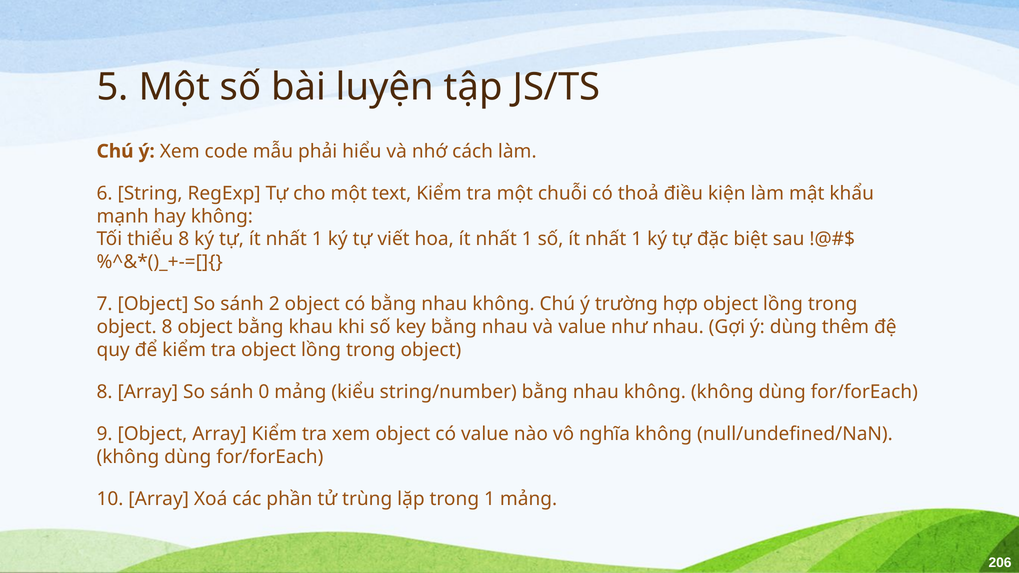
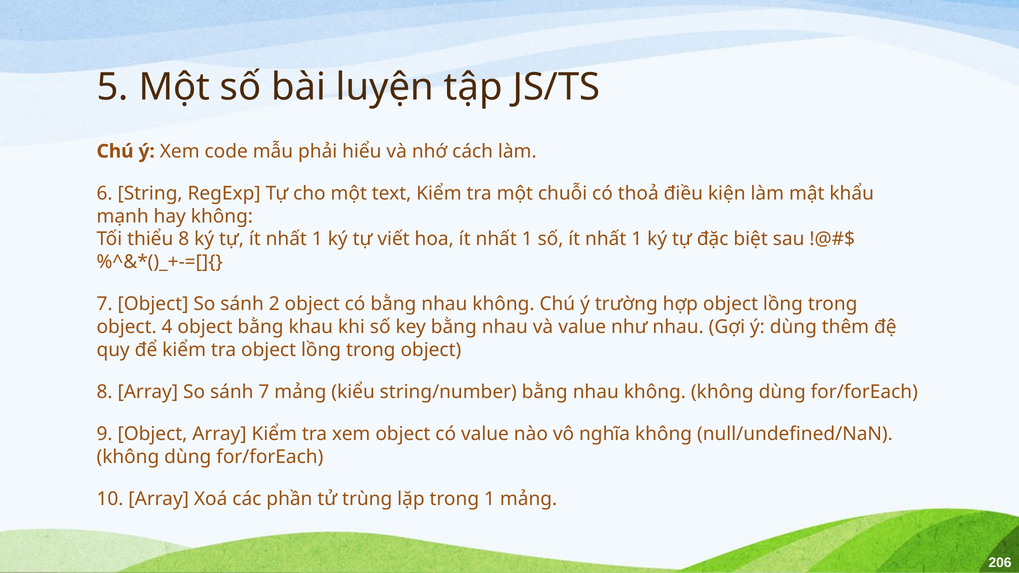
8: 8 -> 4 (167, 327)
sánh 0: 0 -> 7 (264, 392)
